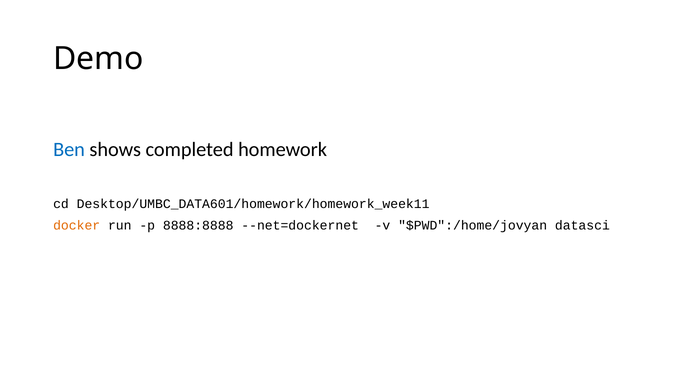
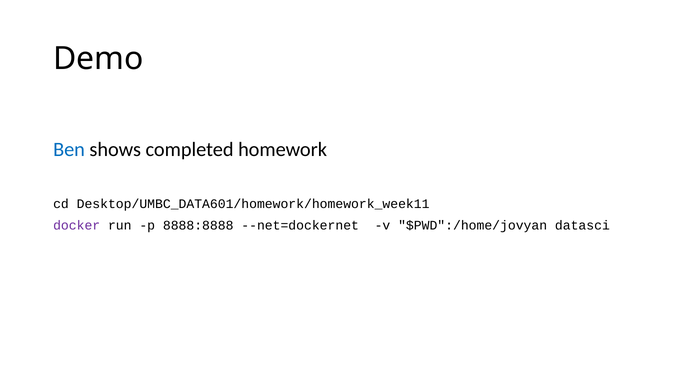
docker colour: orange -> purple (77, 225)
